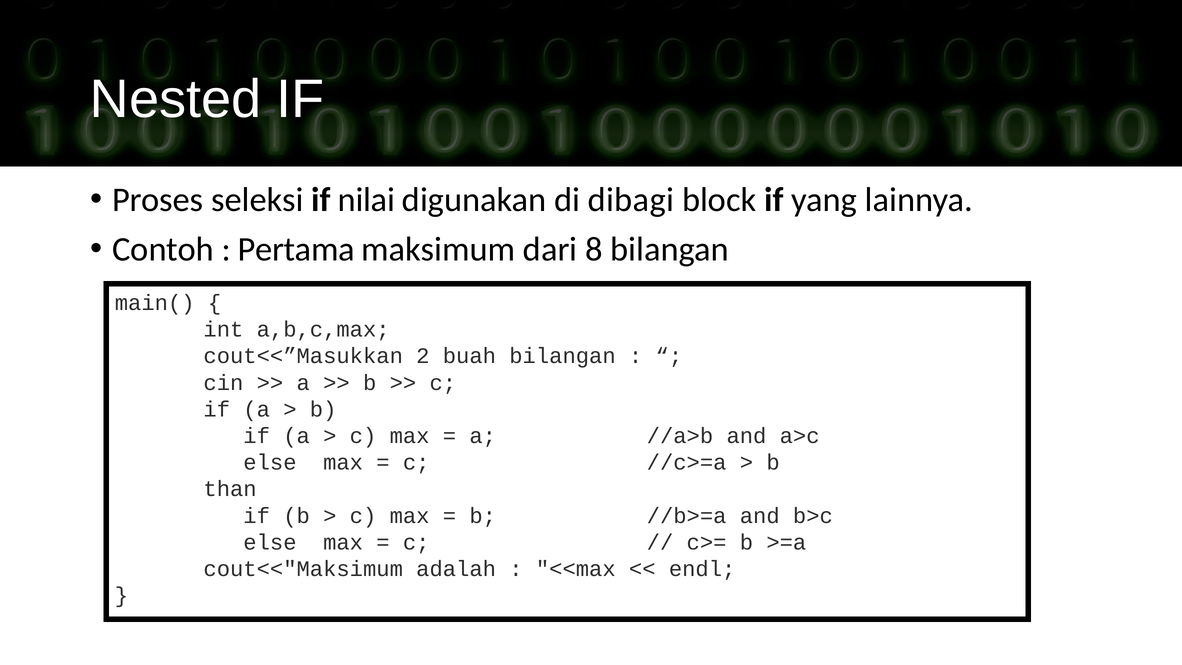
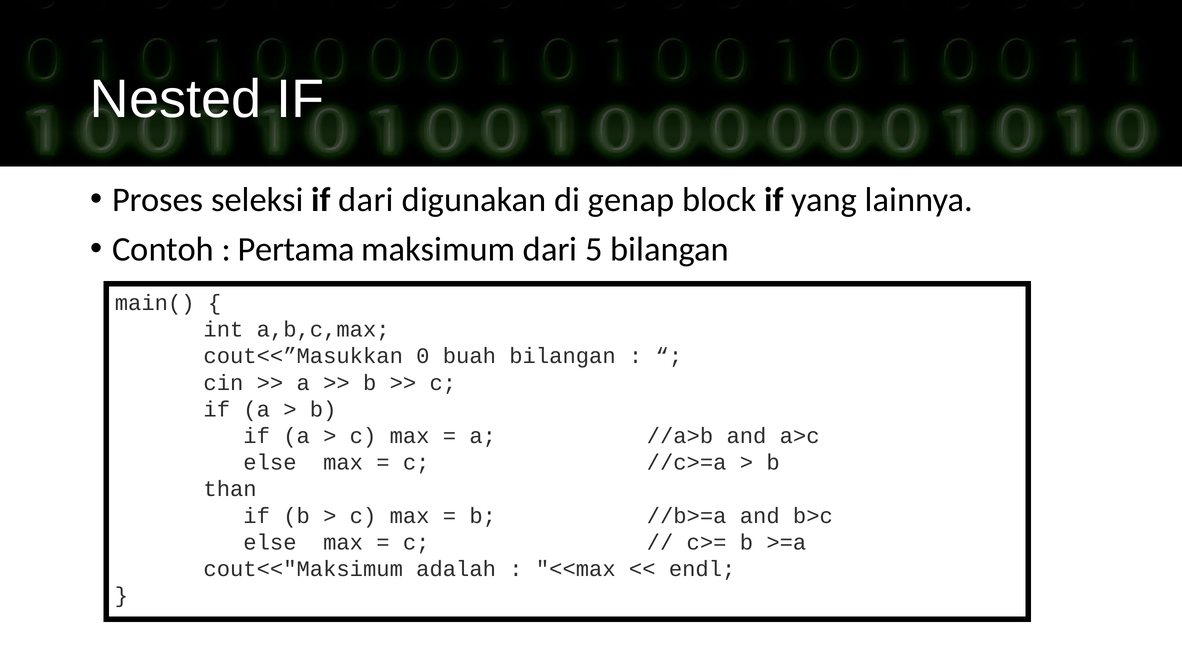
if nilai: nilai -> dari (366, 200)
dibagi: dibagi -> genap (631, 200)
8: 8 -> 5 (594, 249)
2: 2 -> 0 (423, 356)
